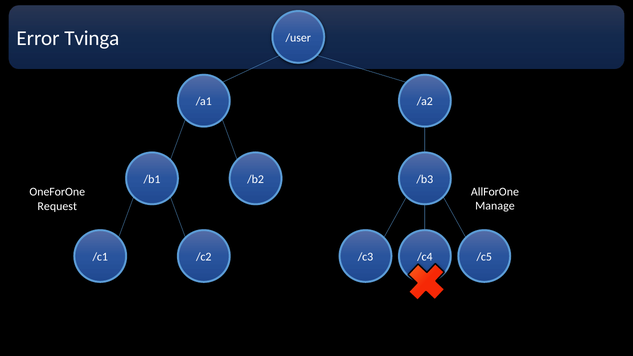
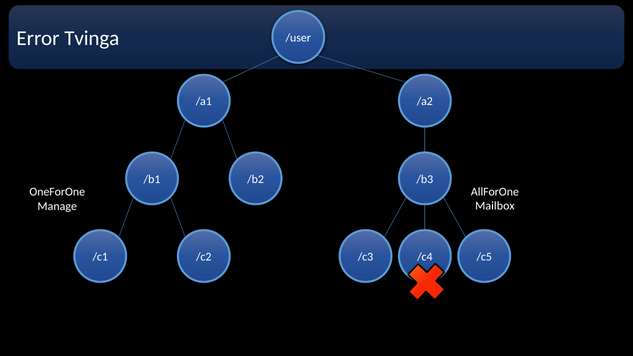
Manage: Manage -> Mailbox (495, 206)
Request: Request -> Manage (57, 206)
